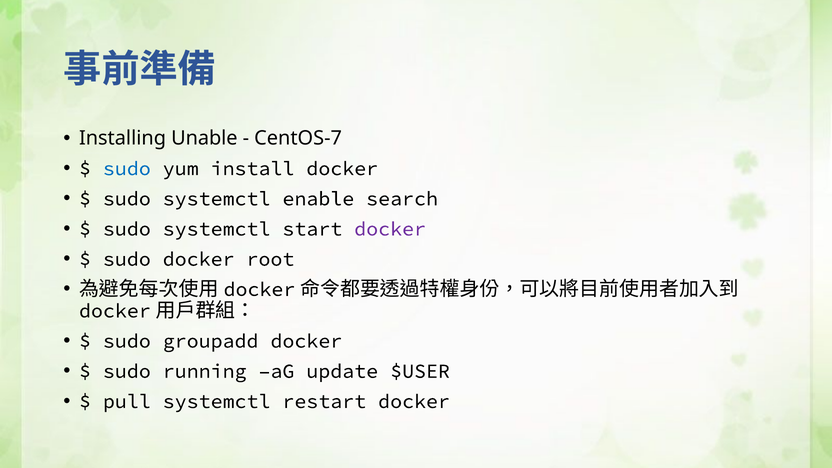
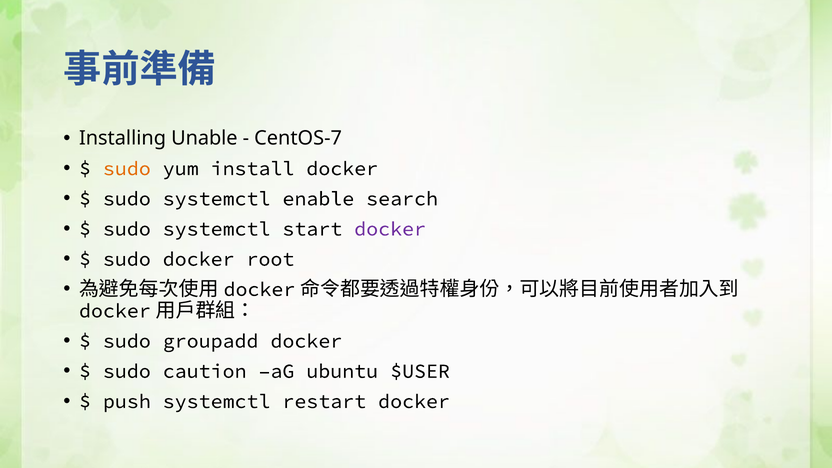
sudo colour: blue -> orange (127, 169)
running: running -> caution (205, 371)
update: update -> ubuntu (342, 371)
pull: pull -> push (127, 401)
